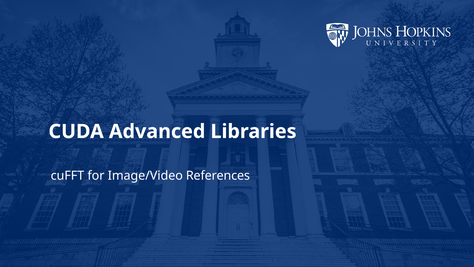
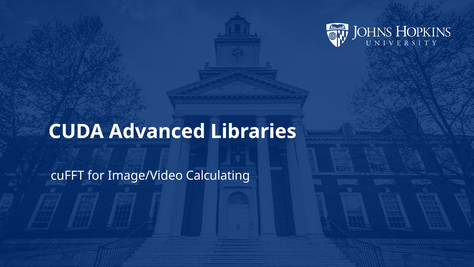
References: References -> Calculating (218, 176)
